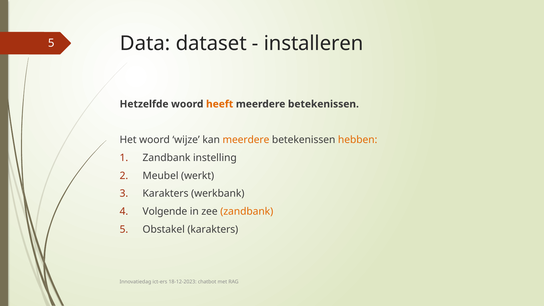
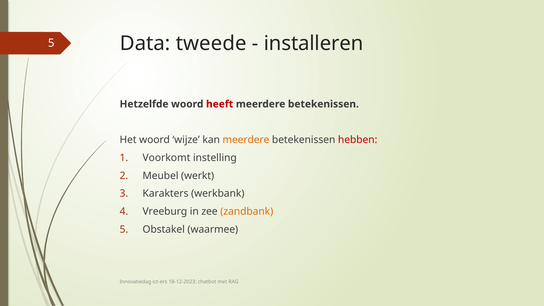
dataset: dataset -> tweede (211, 44)
heeft colour: orange -> red (220, 104)
hebben colour: orange -> red (358, 140)
Zandbank: Zandbank -> Voorkomt (166, 158)
Volgende: Volgende -> Vreeburg (165, 212)
Obstakel karakters: karakters -> waarmee (213, 229)
